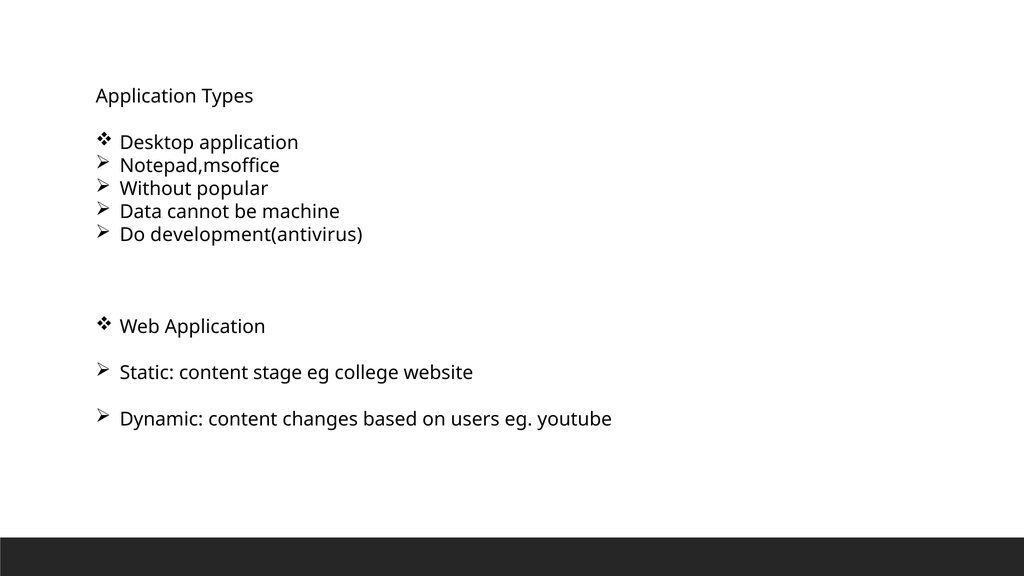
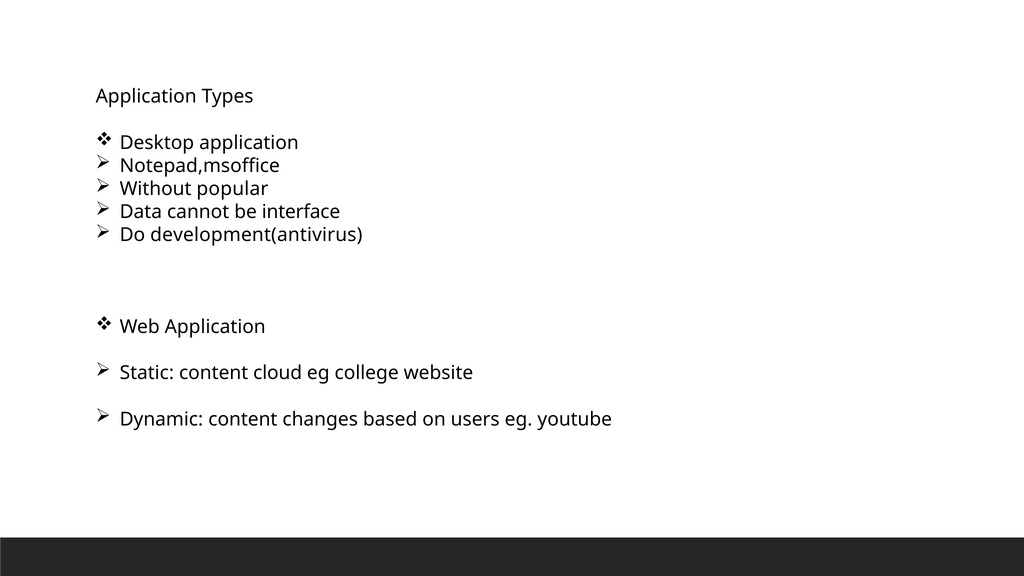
machine: machine -> interface (301, 212)
stage: stage -> cloud (278, 373)
